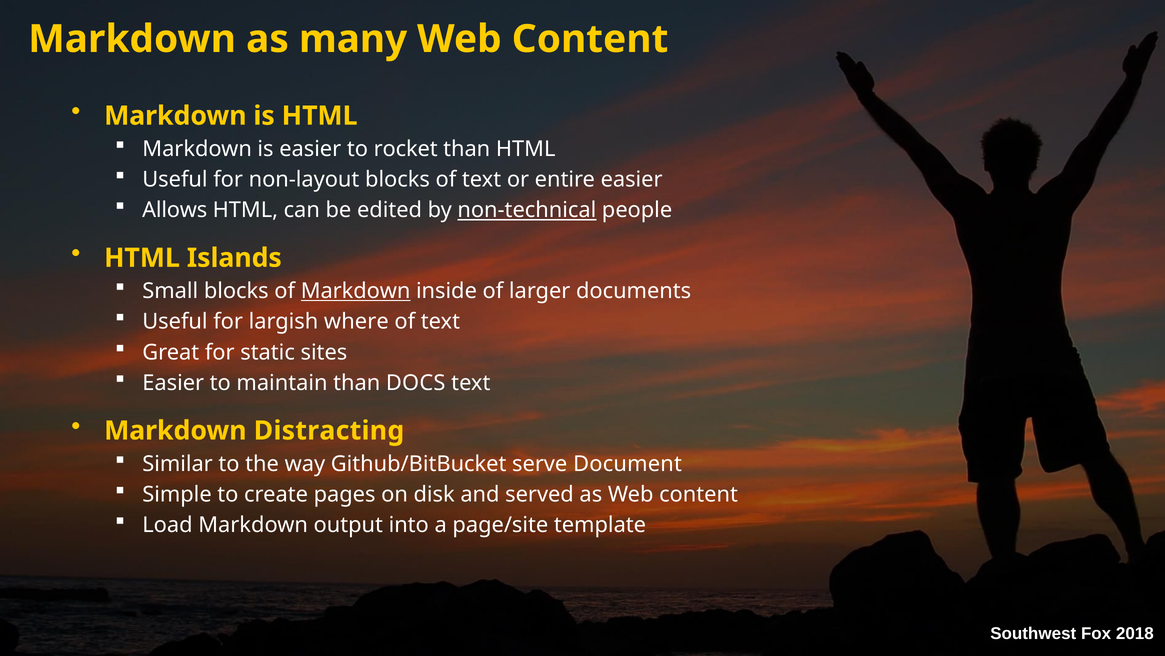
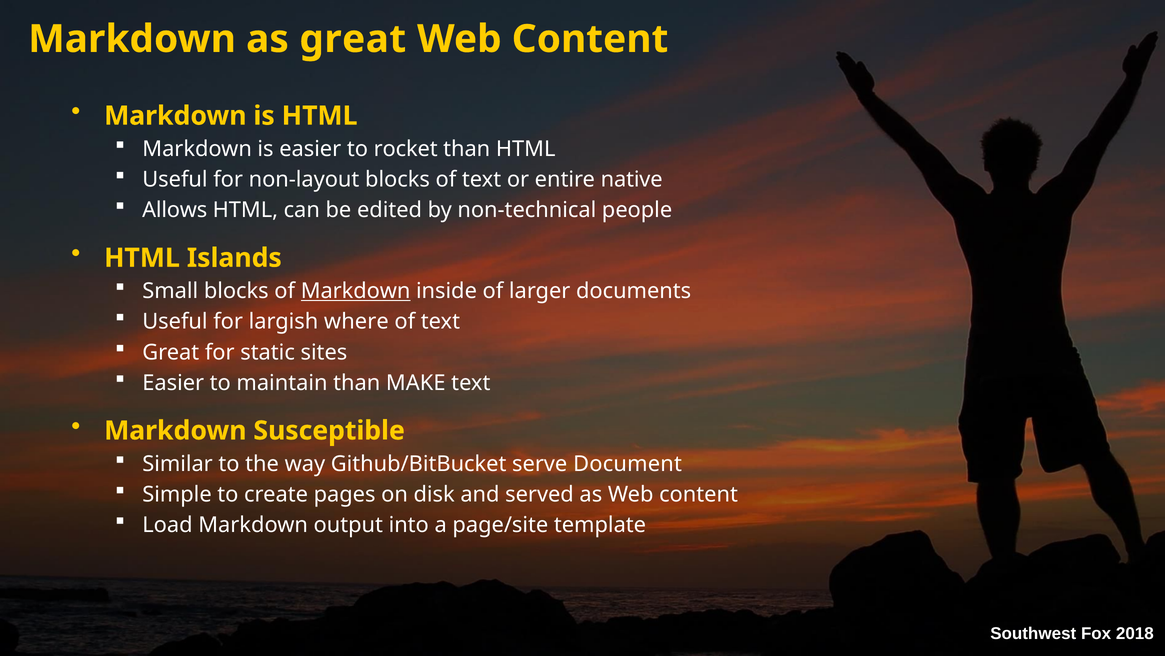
as many: many -> great (353, 39)
entire easier: easier -> native (632, 179)
non-technical underline: present -> none (527, 210)
DOCS: DOCS -> MAKE (416, 383)
Distracting: Distracting -> Susceptible (329, 430)
